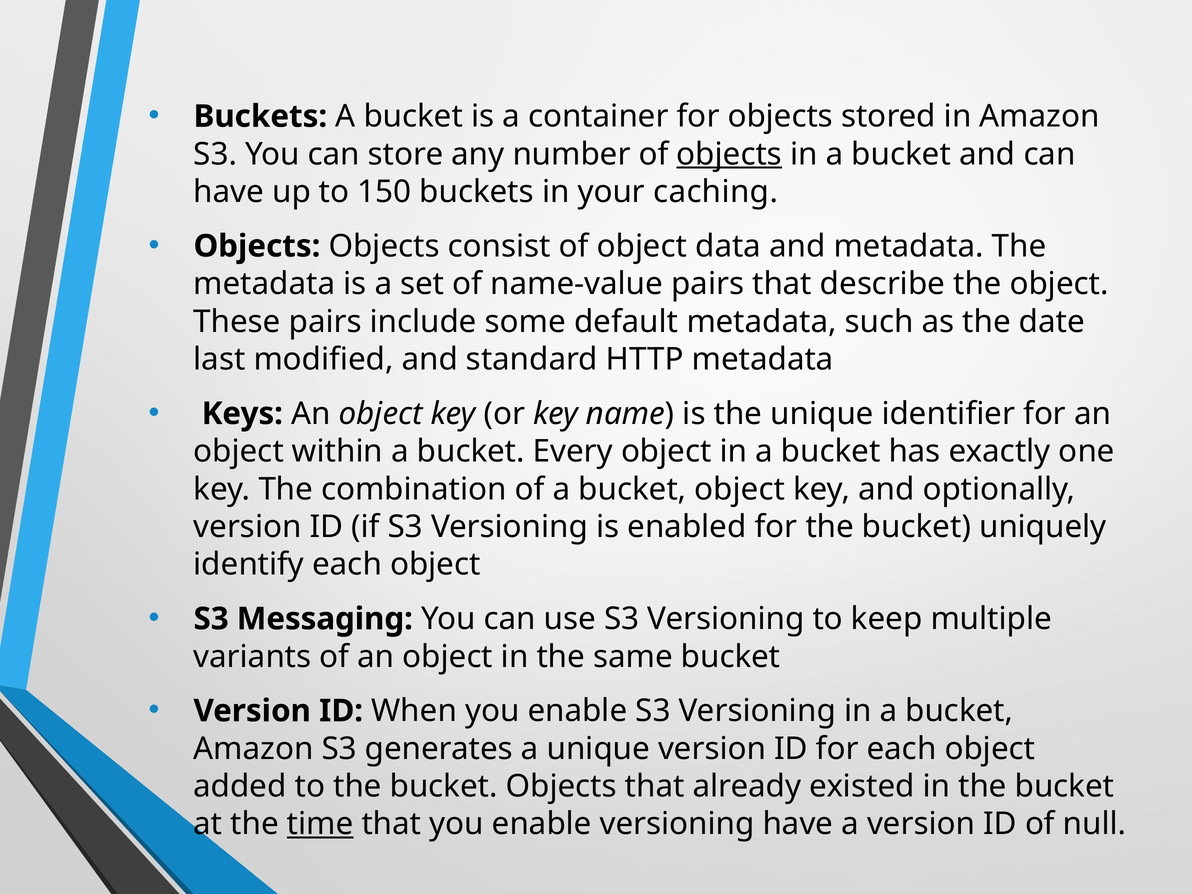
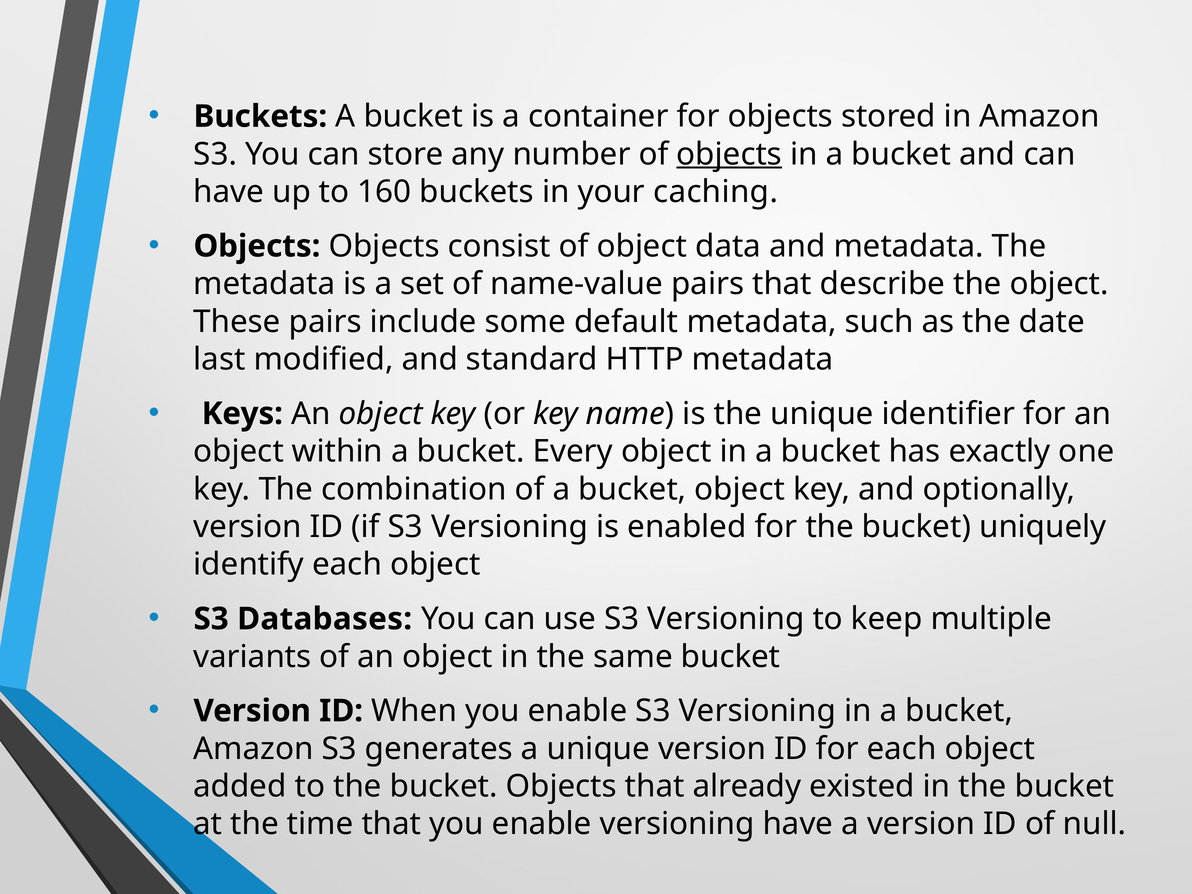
150: 150 -> 160 (384, 192)
Messaging: Messaging -> Databases (325, 619)
time underline: present -> none (320, 824)
